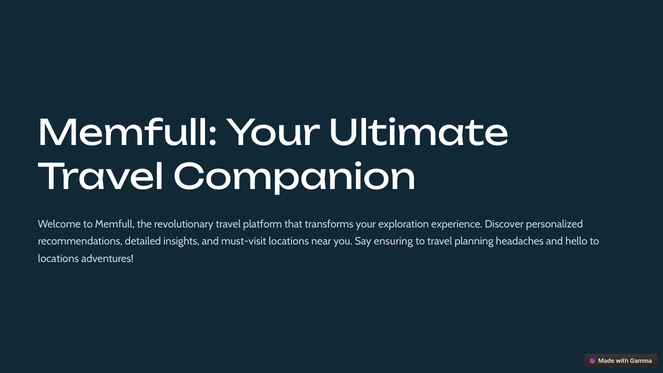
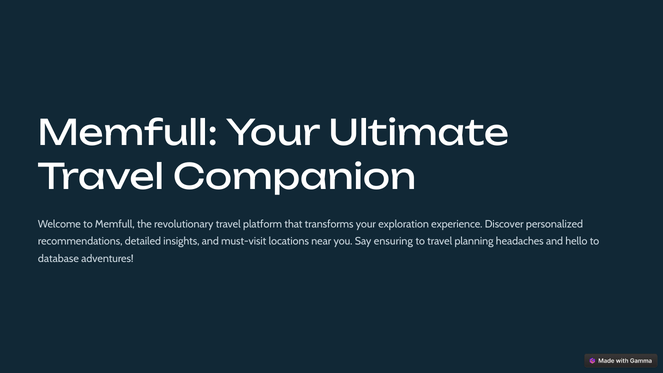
locations: locations -> database (58, 259)
